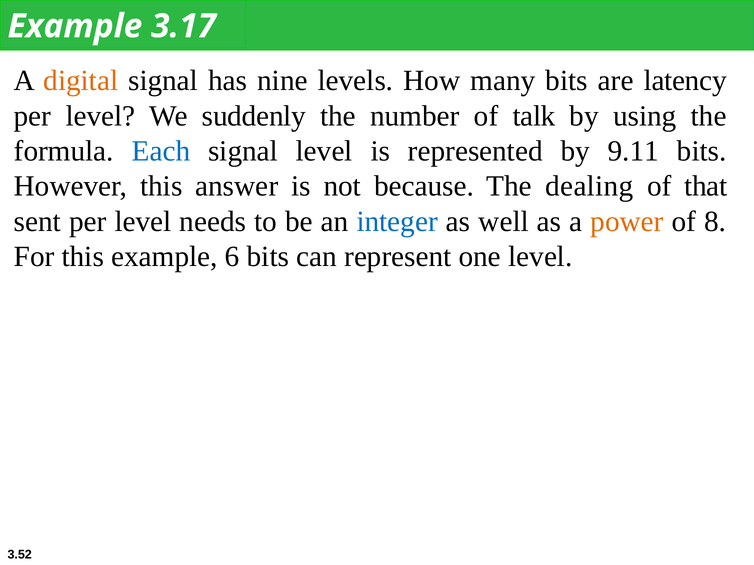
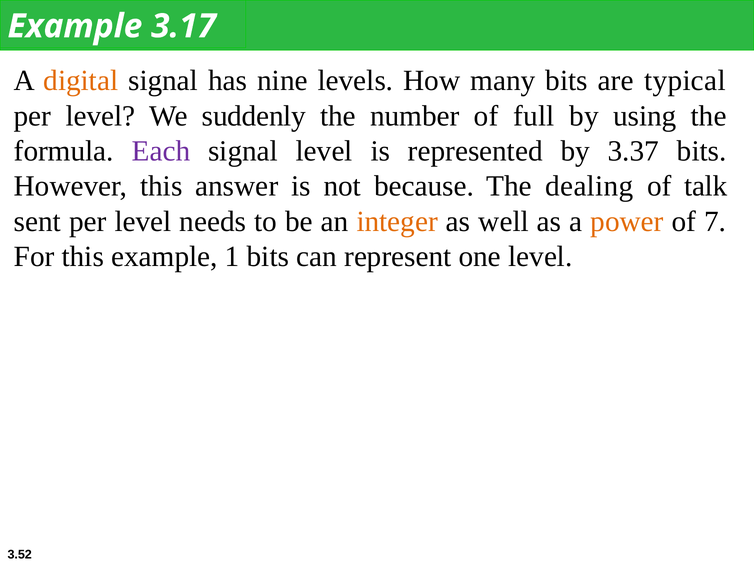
latency: latency -> typical (685, 81)
talk: talk -> full (534, 116)
Each colour: blue -> purple (161, 151)
9.11: 9.11 -> 3.37 (633, 151)
that: that -> talk (706, 186)
integer colour: blue -> orange (397, 222)
8: 8 -> 7 (715, 222)
6: 6 -> 1 (232, 257)
